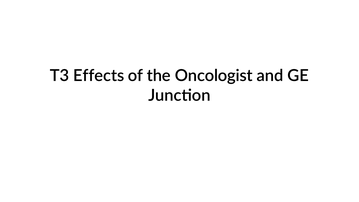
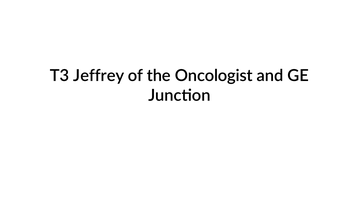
Effects: Effects -> Jeffrey (99, 76)
